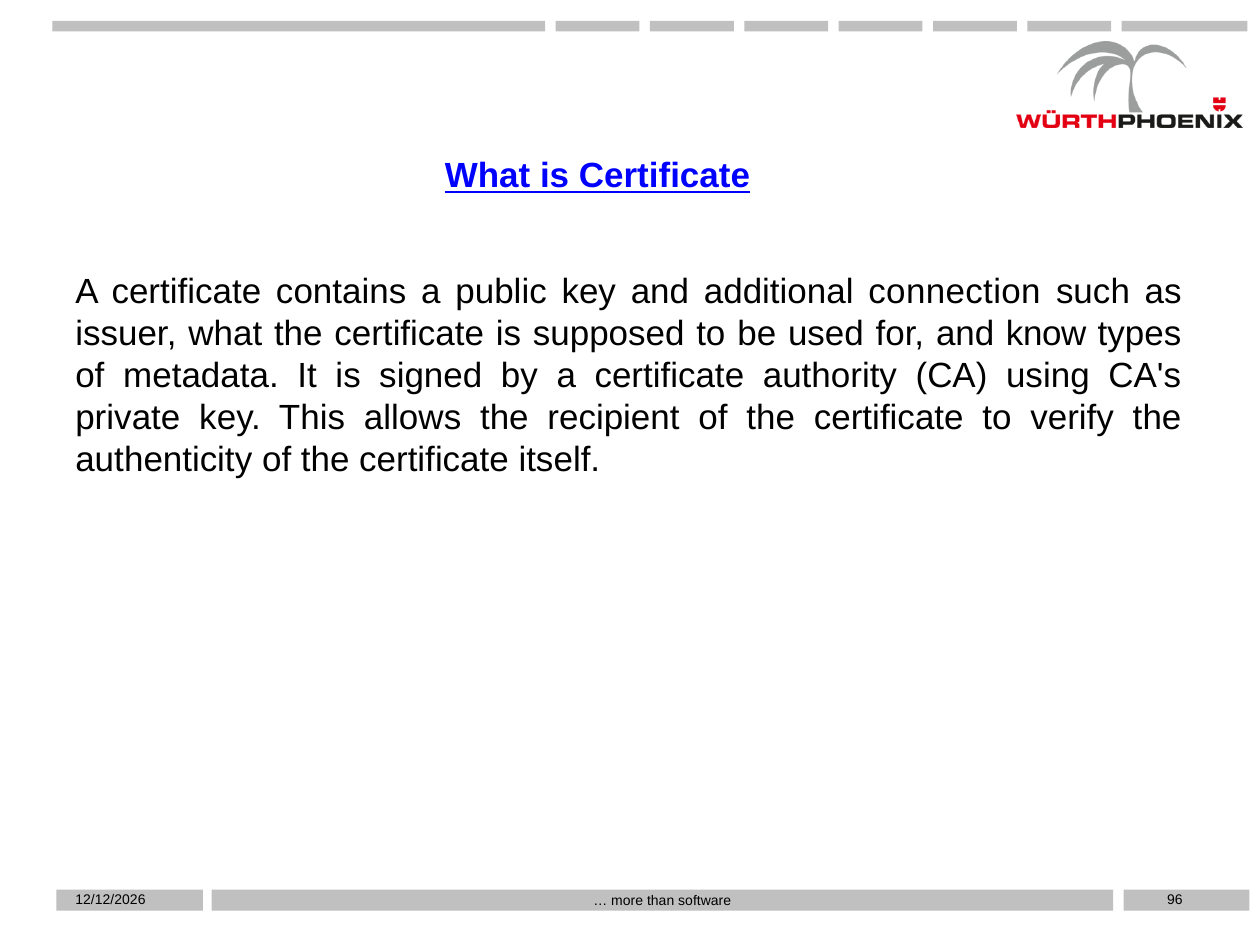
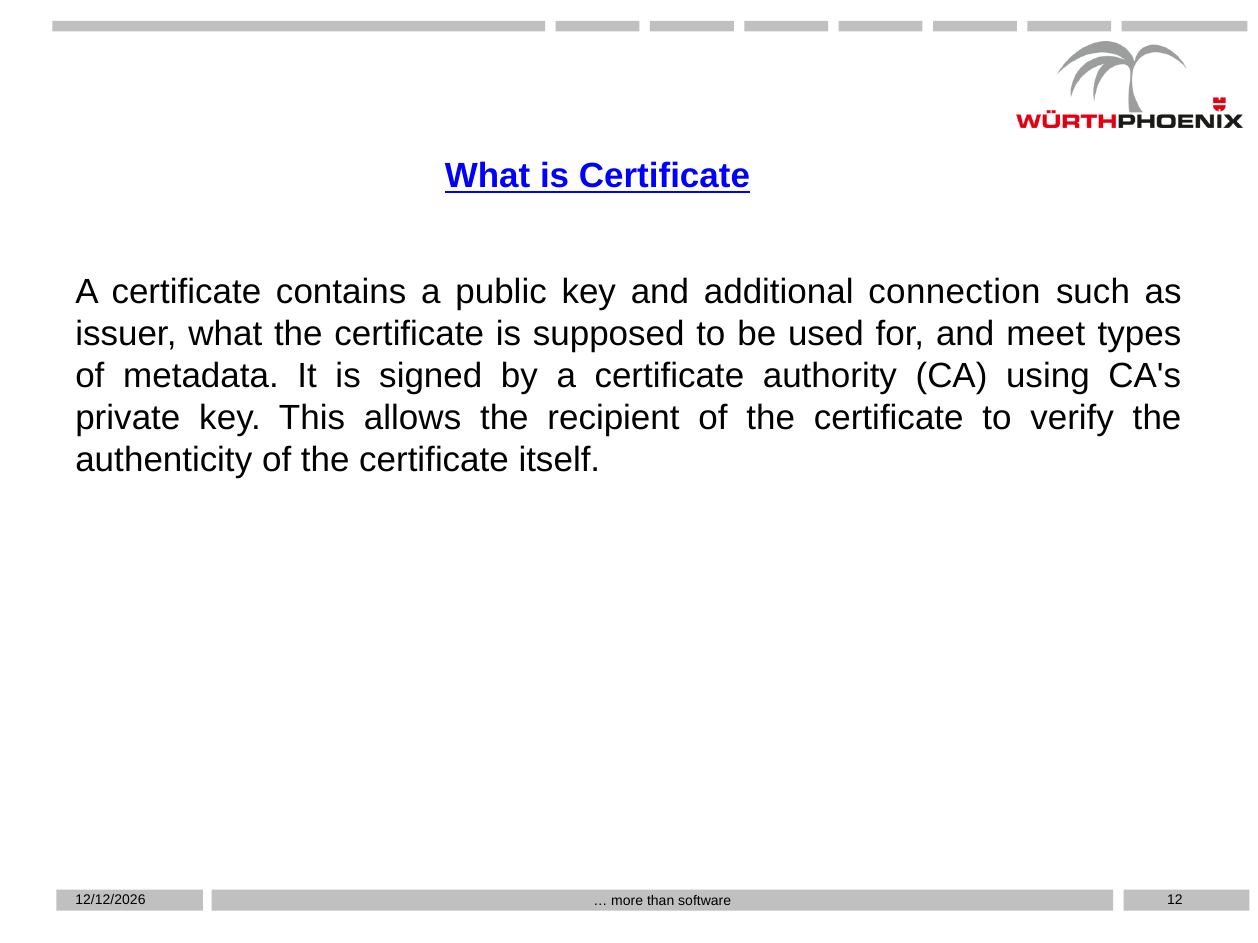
know: know -> meet (1046, 334)
96: 96 -> 12 (1175, 901)
